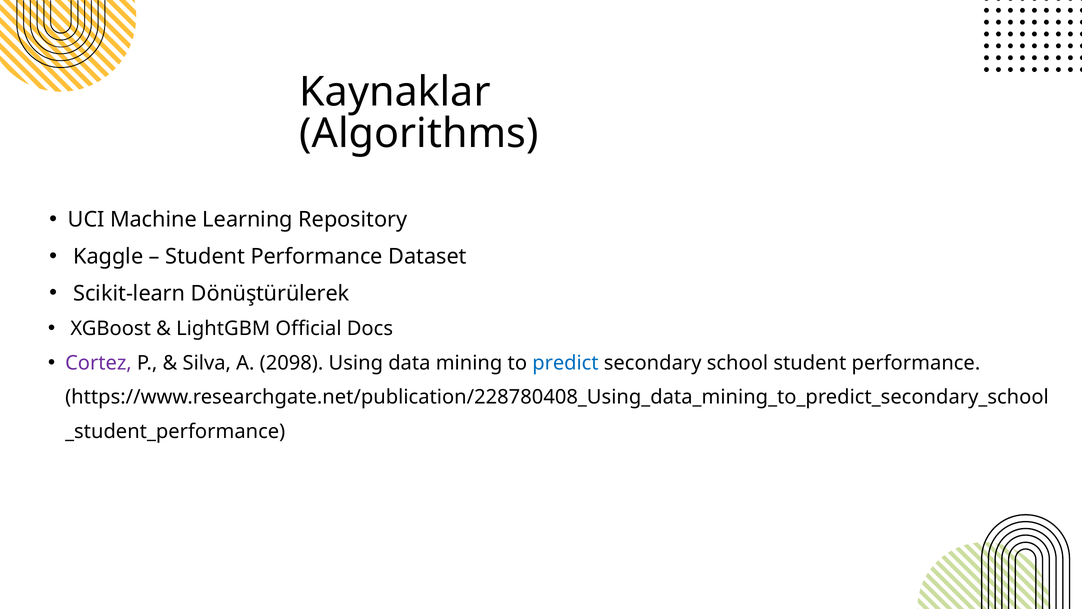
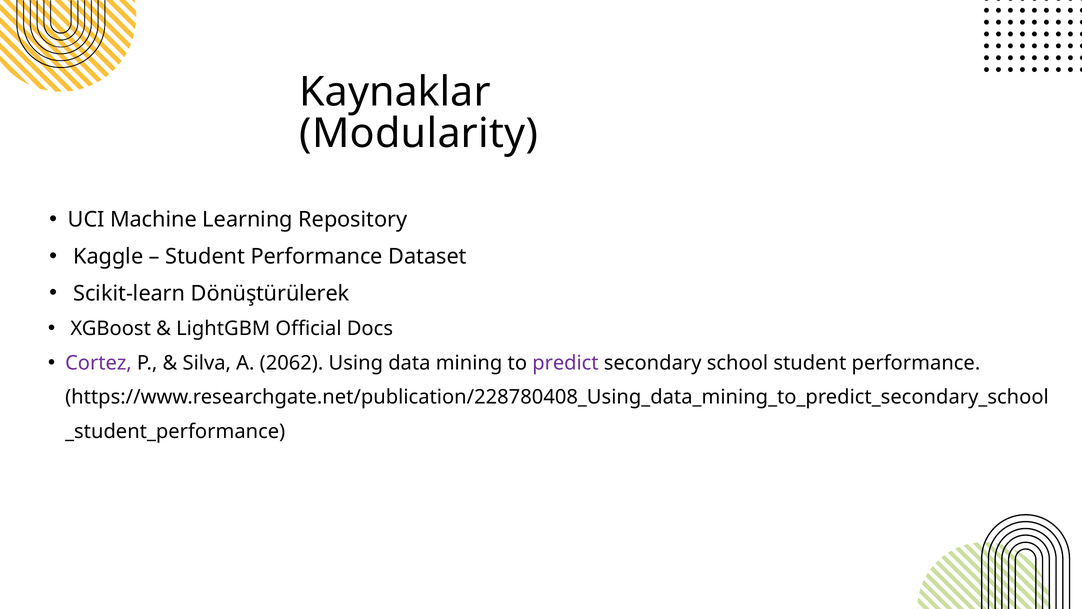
Algorithms: Algorithms -> Modularity (419, 134)
2098: 2098 -> 2062 (292, 363)
predict colour: blue -> purple (565, 363)
